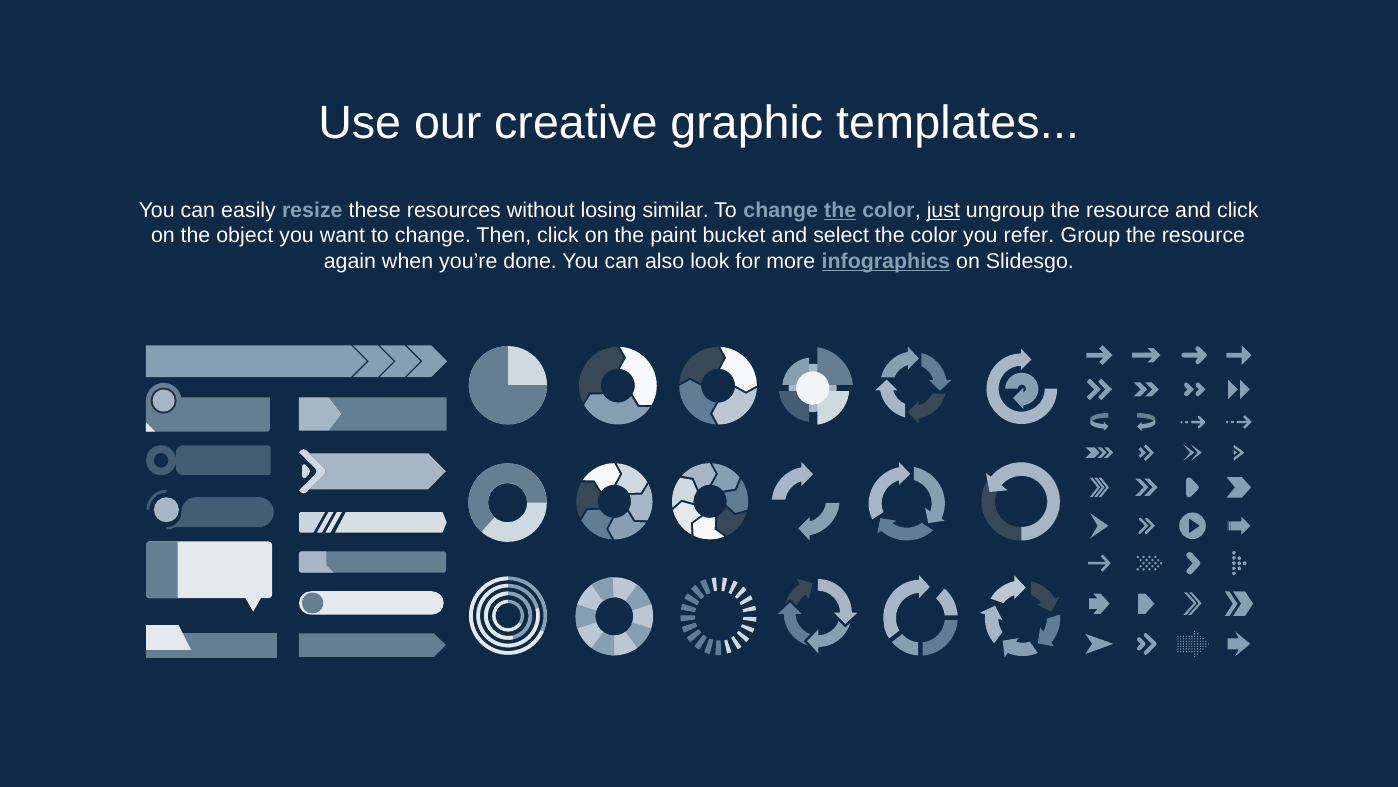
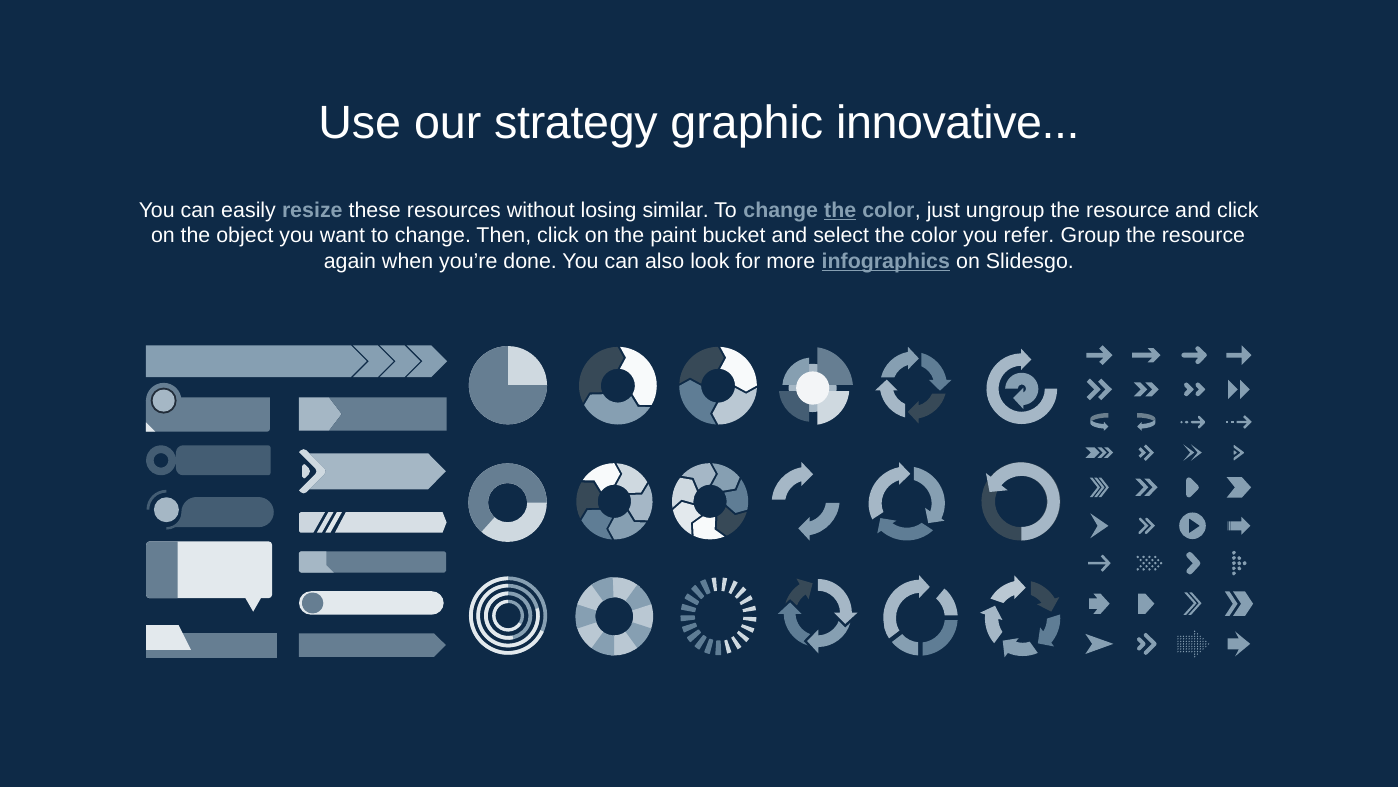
creative: creative -> strategy (576, 123)
templates: templates -> innovative (958, 123)
just underline: present -> none (943, 210)
